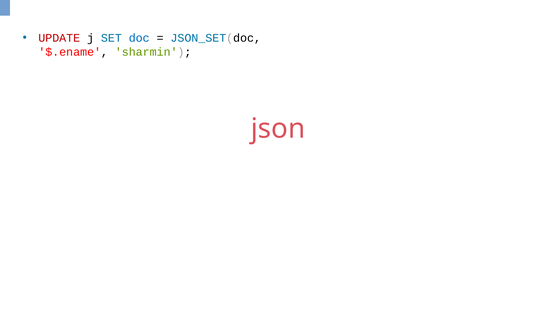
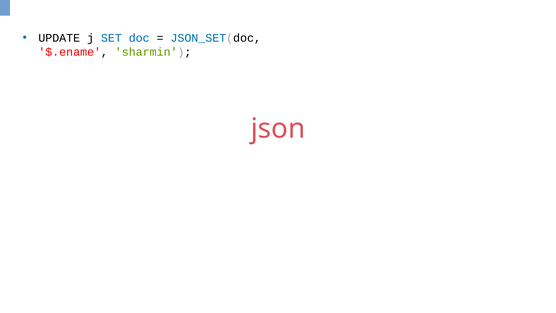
UPDATE colour: red -> black (59, 38)
